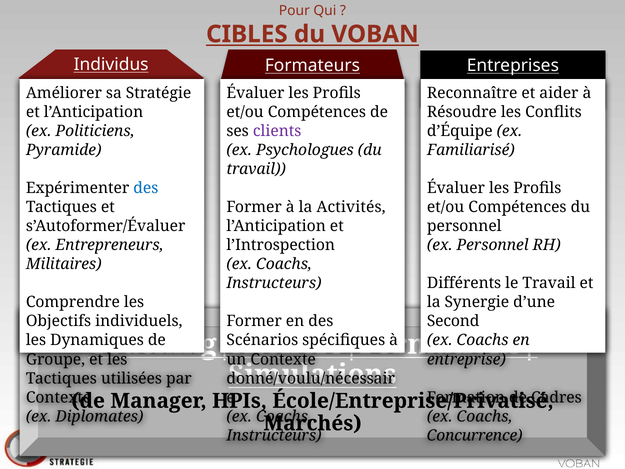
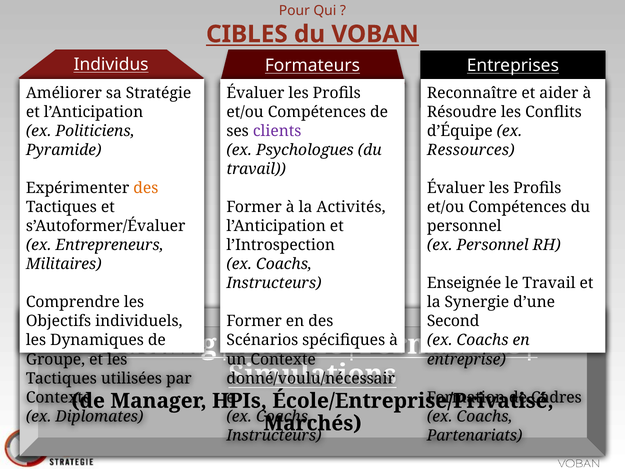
Familiarisé: Familiarisé -> Ressources (471, 150)
des colour: blue -> orange (146, 188)
Différents: Différents -> Enseignée (464, 283)
Concurrence: Concurrence -> Partenariats (475, 435)
